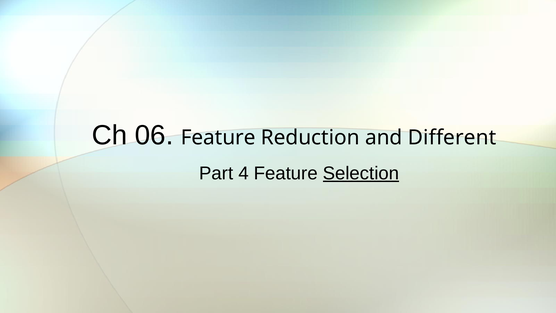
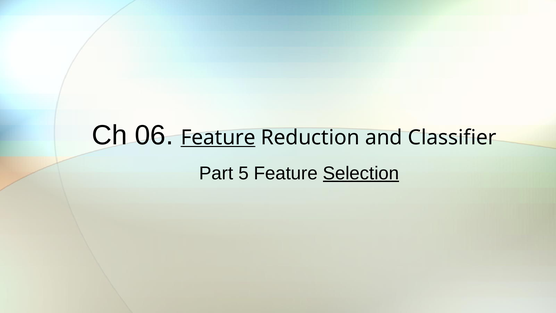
Feature underline: none -> present (218, 137)
Different: Different -> Classifier (452, 137)
4: 4 -> 5 (244, 173)
